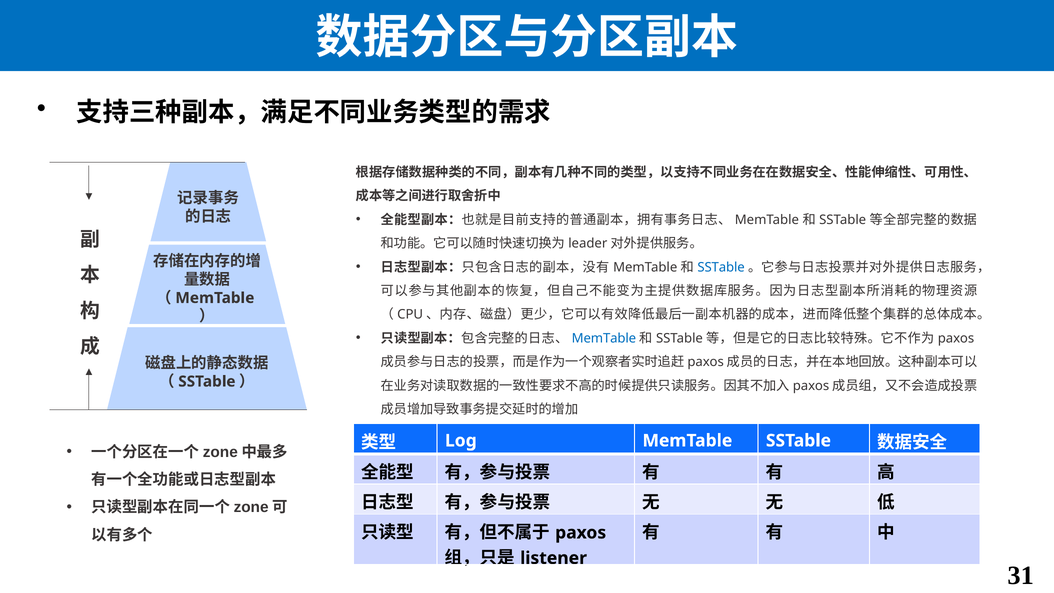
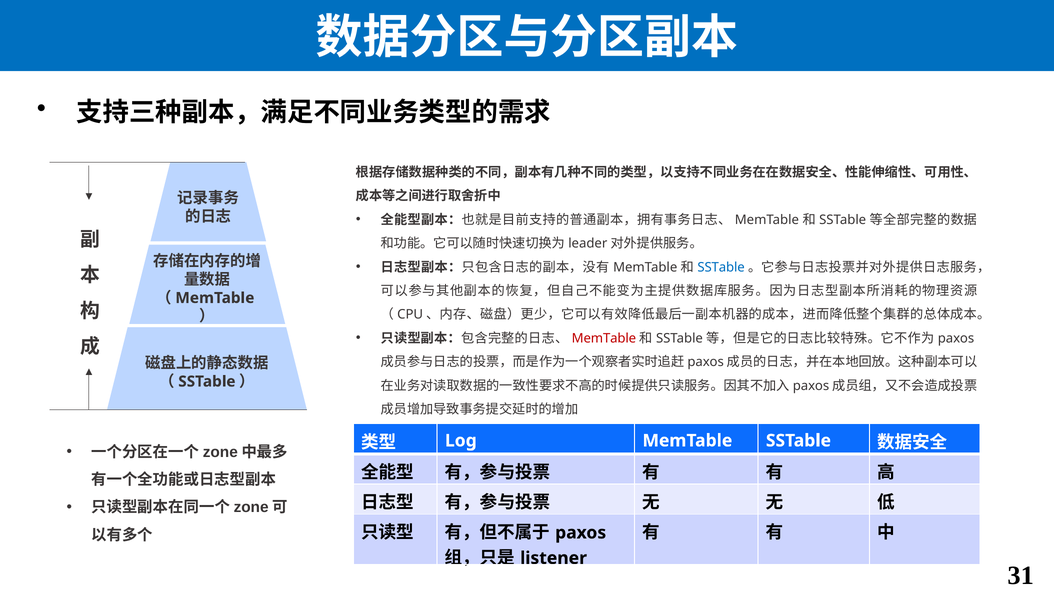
MemTable colour: blue -> red (604, 338)
